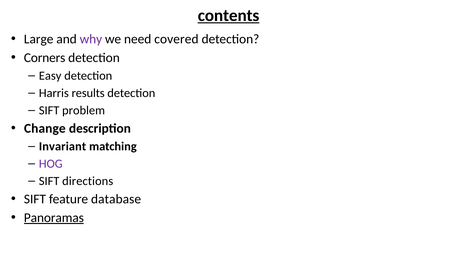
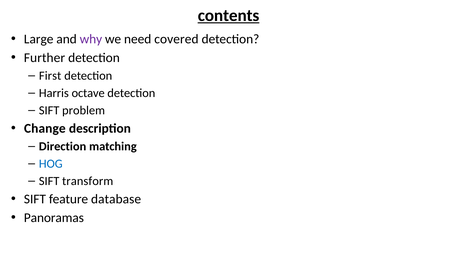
Corners: Corners -> Further (44, 58)
Easy: Easy -> First (50, 76)
results: results -> octave (88, 93)
Invariant: Invariant -> Direction (63, 146)
HOG colour: purple -> blue (51, 164)
directions: directions -> transform (88, 181)
Panoramas underline: present -> none (54, 218)
